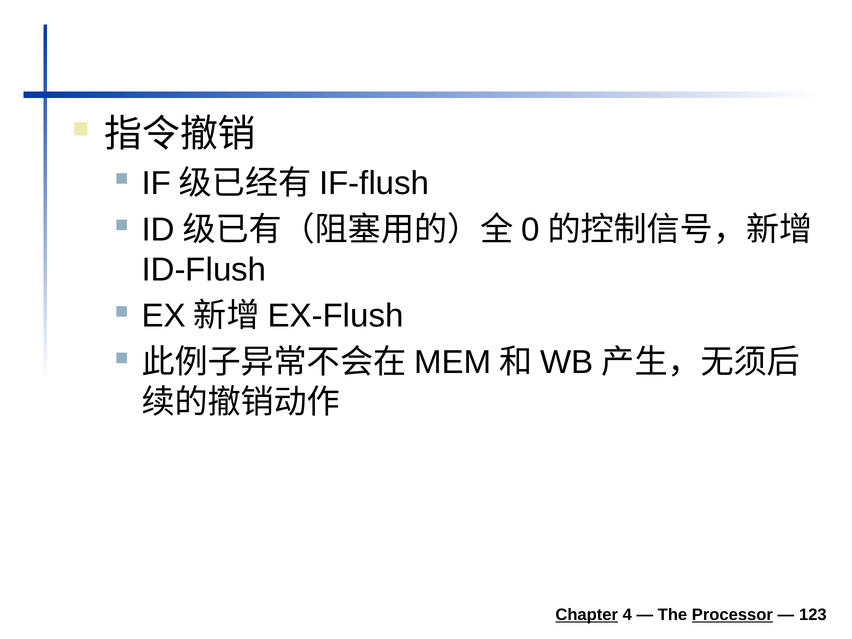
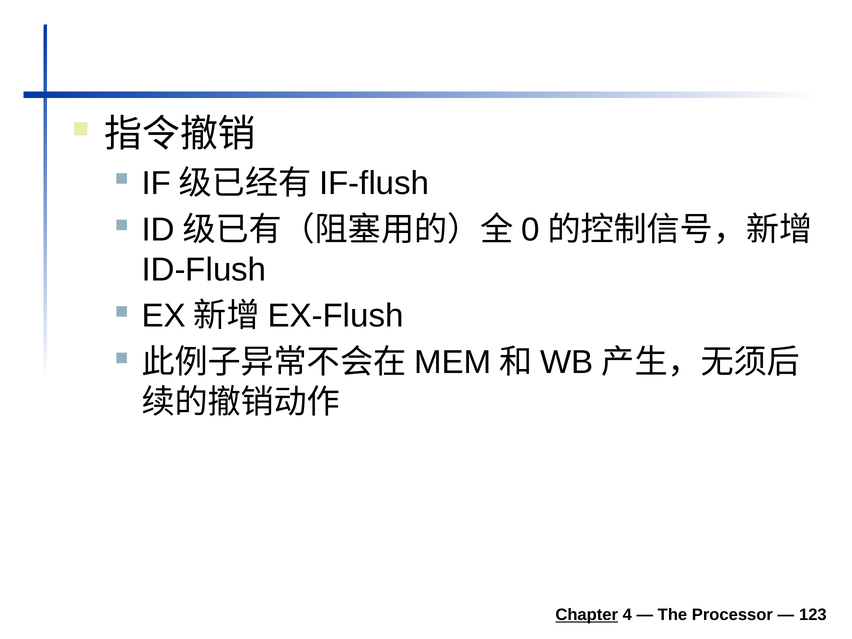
Processor underline: present -> none (732, 615)
